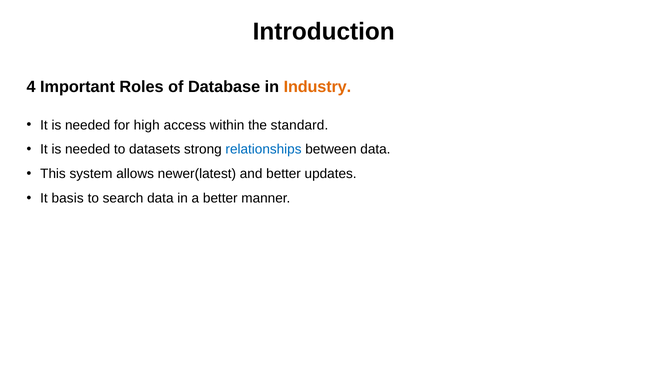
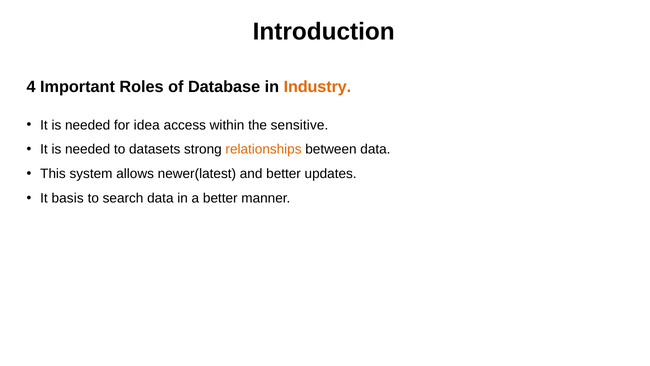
high: high -> idea (147, 125)
standard: standard -> sensitive (300, 125)
relationships colour: blue -> orange (264, 149)
